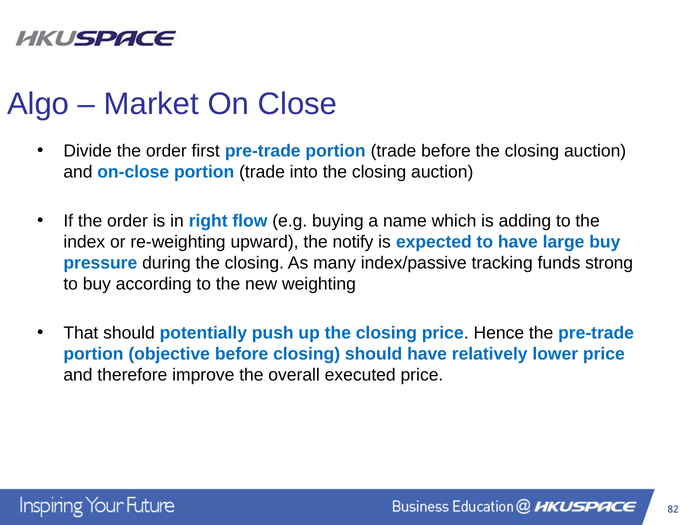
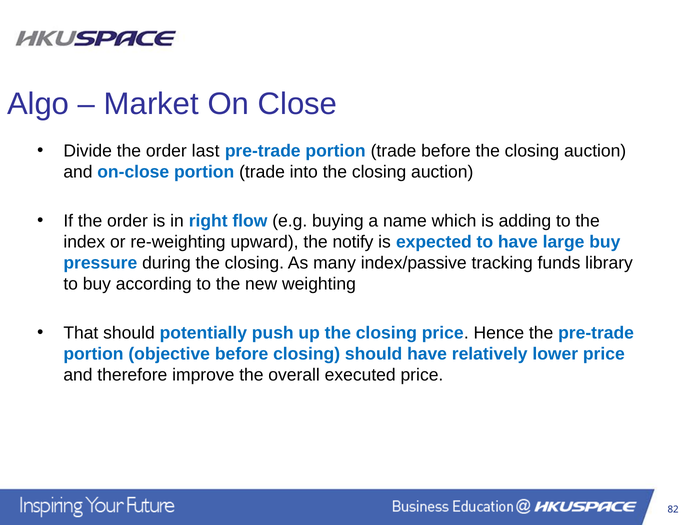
first: first -> last (206, 151)
strong: strong -> library (609, 263)
